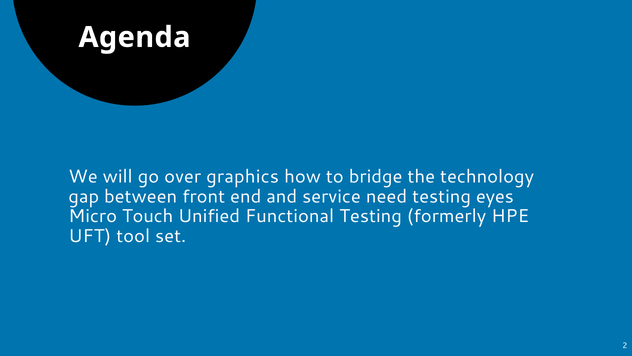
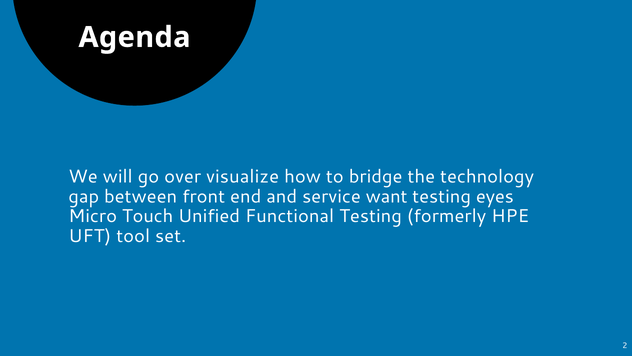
graphics: graphics -> visualize (243, 176)
need: need -> want (387, 196)
